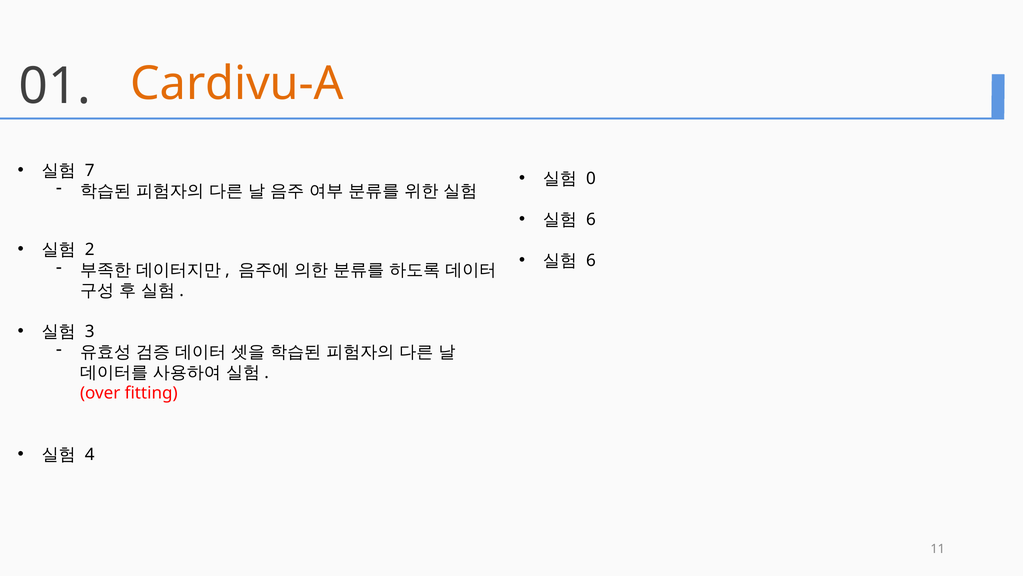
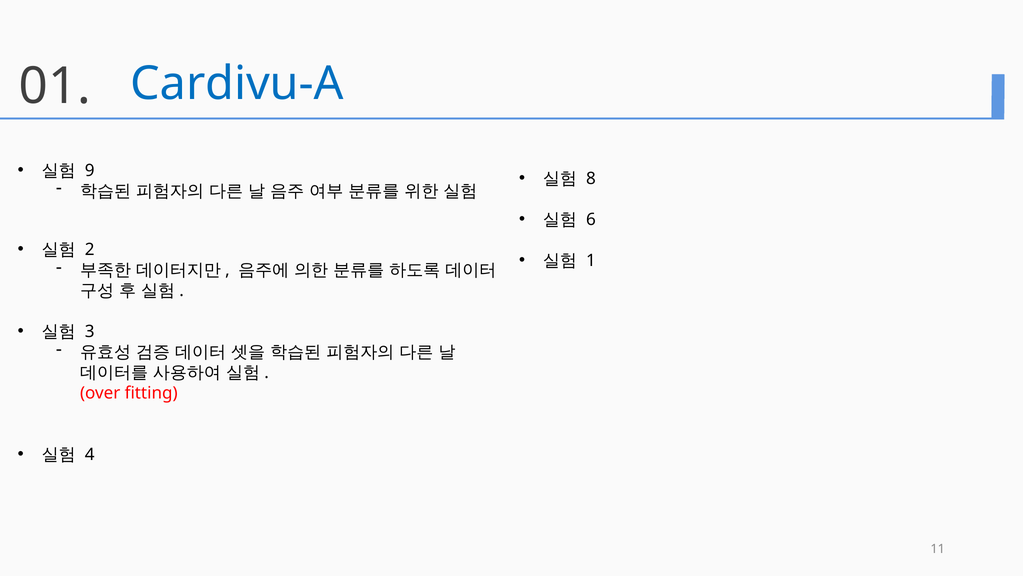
Cardivu-A colour: orange -> blue (237, 84)
7: 7 -> 9 (90, 170)
0: 0 -> 8 (591, 179)
6: 6 -> 1 (591, 260)
